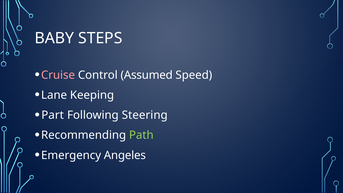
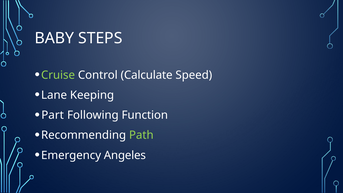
Cruise colour: pink -> light green (58, 75)
Assumed: Assumed -> Calculate (147, 75)
Steering: Steering -> Function (145, 115)
